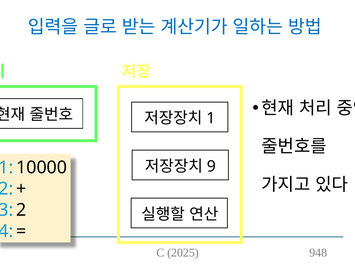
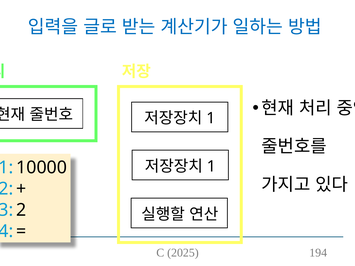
9: 9 -> 1 (211, 167)
948: 948 -> 194 (318, 253)
